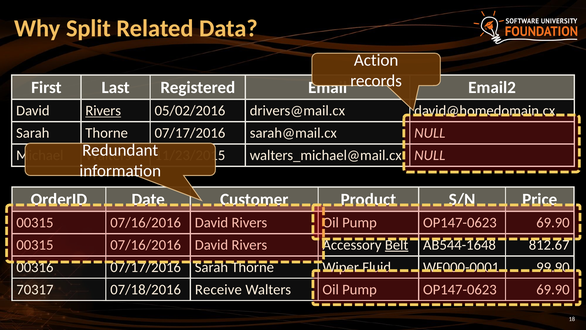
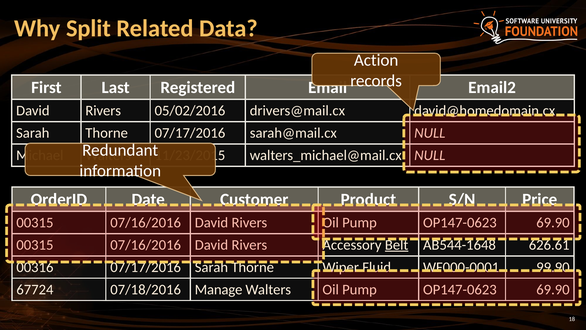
Rivers underline: present -> none (103, 111)
812.67: 812.67 -> 626.61 (549, 245)
70317: 70317 -> 67724 (35, 289)
Receive: Receive -> Manage (219, 289)
